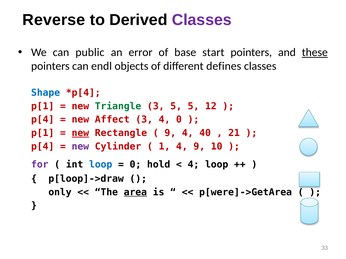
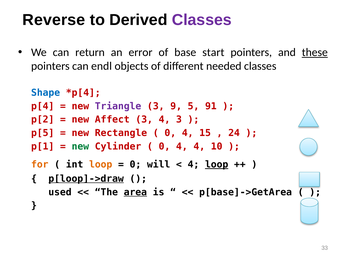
public: public -> return (90, 52)
defines: defines -> needed (224, 66)
p[1: p[1 -> p[4 (43, 106)
Triangle colour: green -> purple (118, 106)
3 5: 5 -> 9 (176, 106)
12: 12 -> 91 (211, 106)
p[4: p[4 -> p[2 (43, 120)
4 0: 0 -> 3 (179, 120)
p[1: p[1 -> p[5 (43, 133)
new underline: present -> none (80, 133)
9: 9 -> 0 (170, 133)
40: 40 -> 15 (205, 133)
21: 21 -> 24 (234, 133)
p[4: p[4 -> p[1 (43, 147)
new colour: purple -> green (80, 147)
1: 1 -> 0 (164, 147)
4 9: 9 -> 4 (199, 147)
for colour: purple -> orange (40, 165)
loop colour: blue -> orange (101, 165)
hold: hold -> will (159, 165)
loop underline: none -> present (217, 165)
p[loop]->draw underline: none -> present (86, 179)
only: only -> used (60, 192)
p[were]->GetArea: p[were]->GetArea -> p[base]->GetArea (246, 192)
